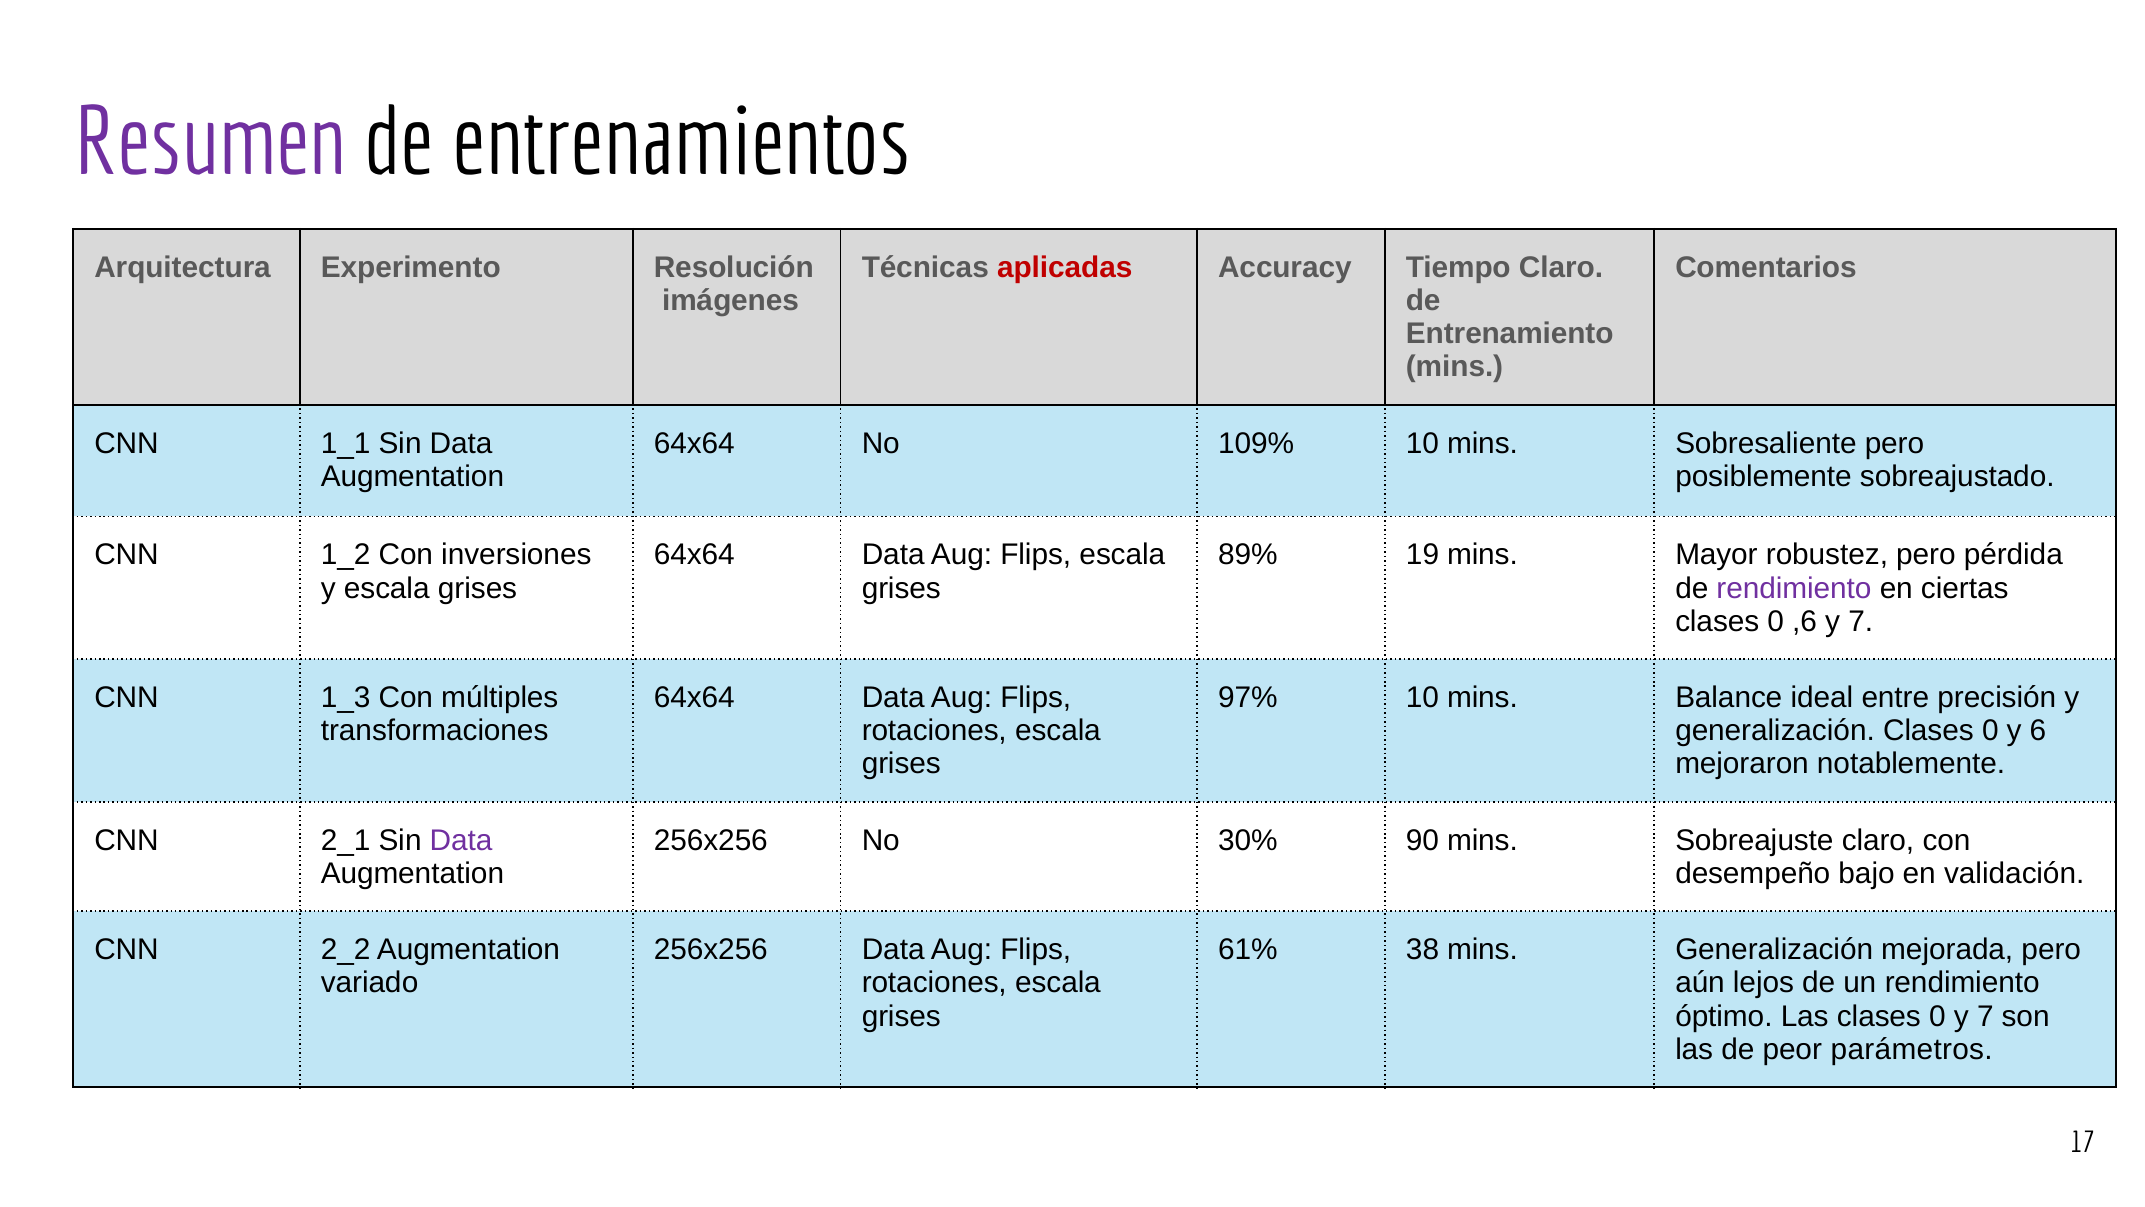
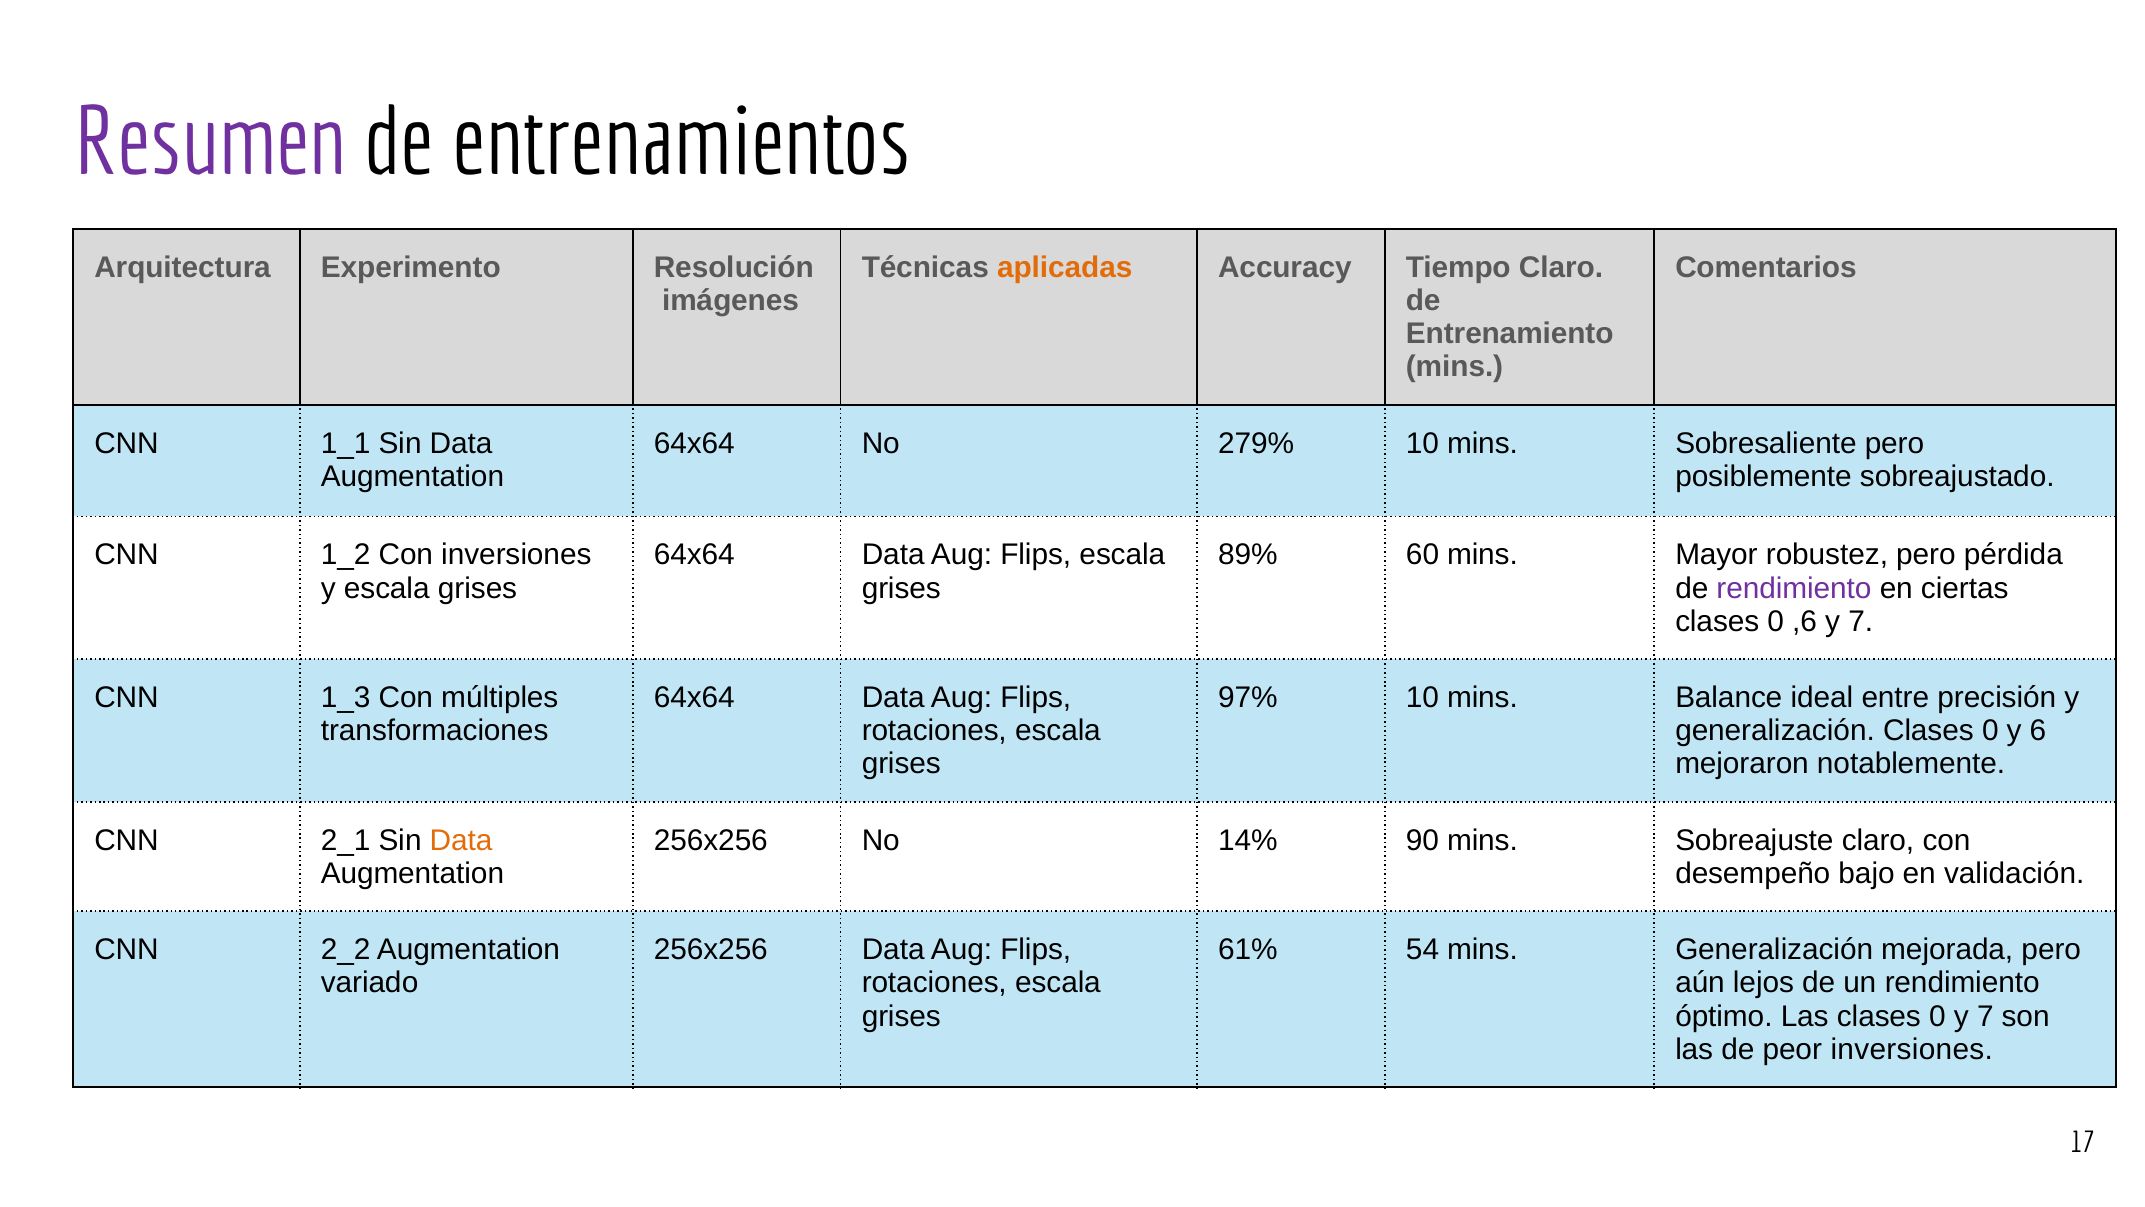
aplicadas colour: red -> orange (1065, 267)
109%: 109% -> 279% (1256, 443)
19: 19 -> 60 (1423, 555)
Data colour: purple -> orange (461, 840)
30%: 30% -> 14% (1248, 840)
38: 38 -> 54 (1423, 949)
peor parámetros: parámetros -> inversiones (1912, 1049)
